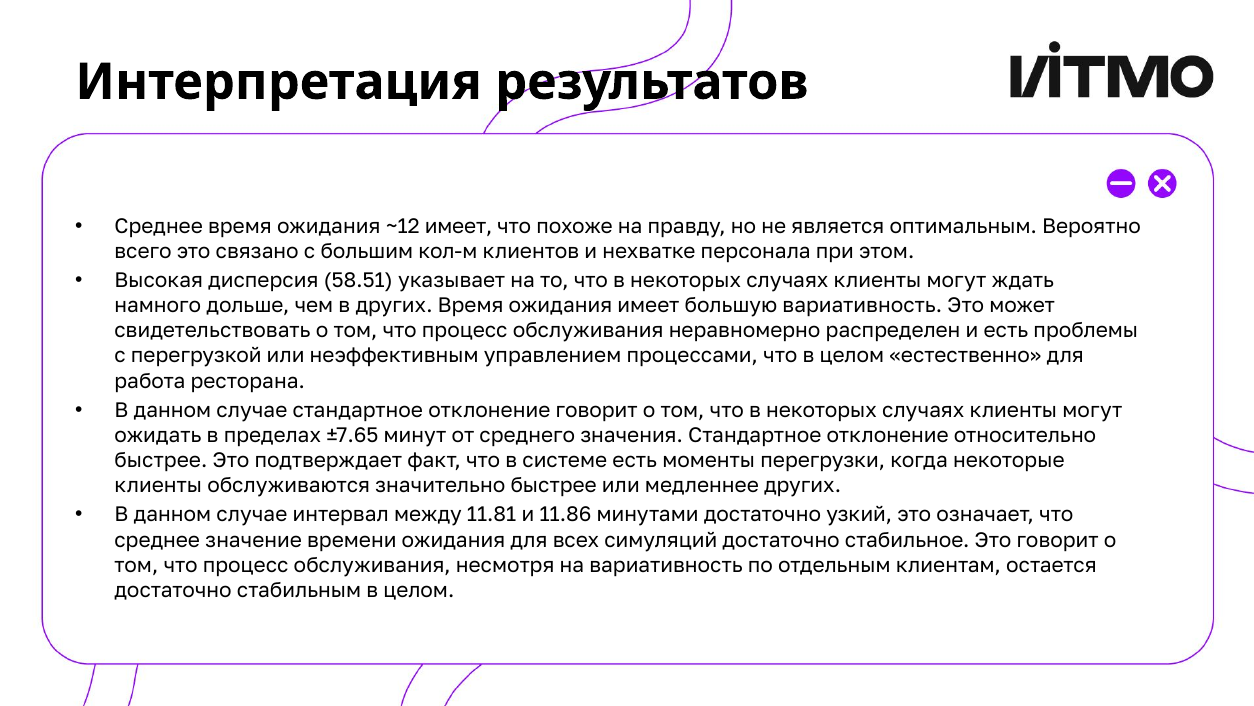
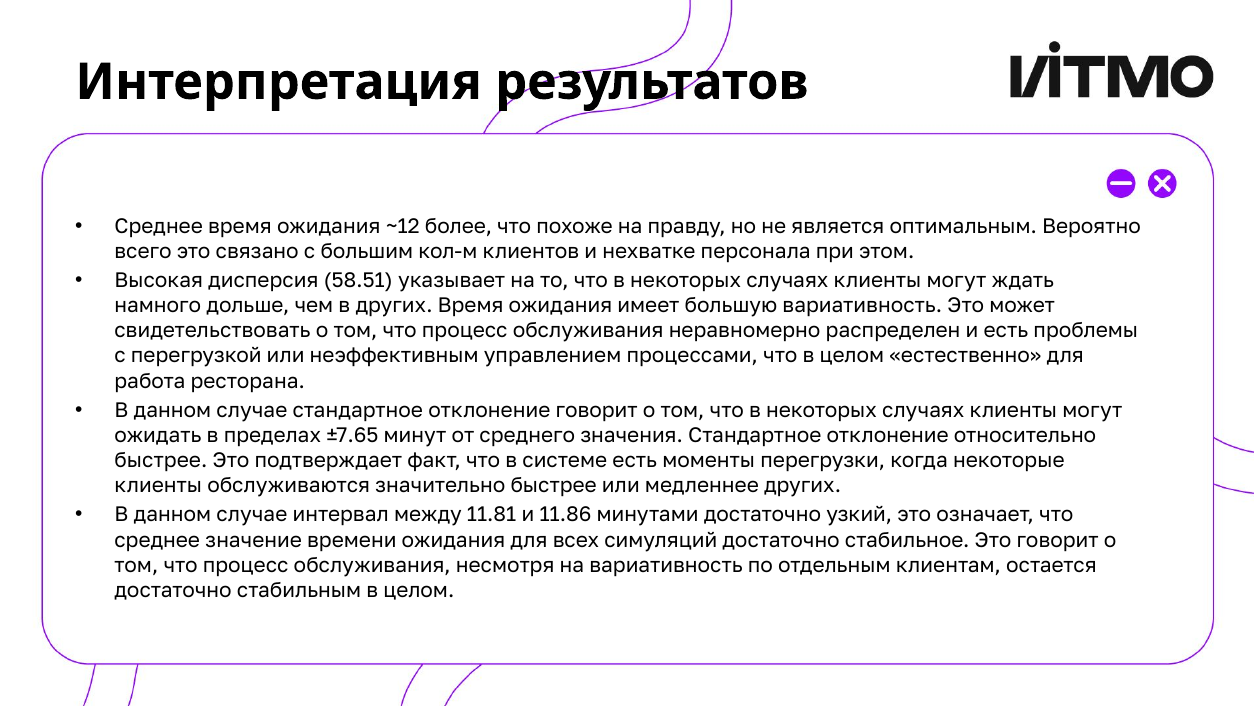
~12 имеет: имеет -> более (459, 226)
